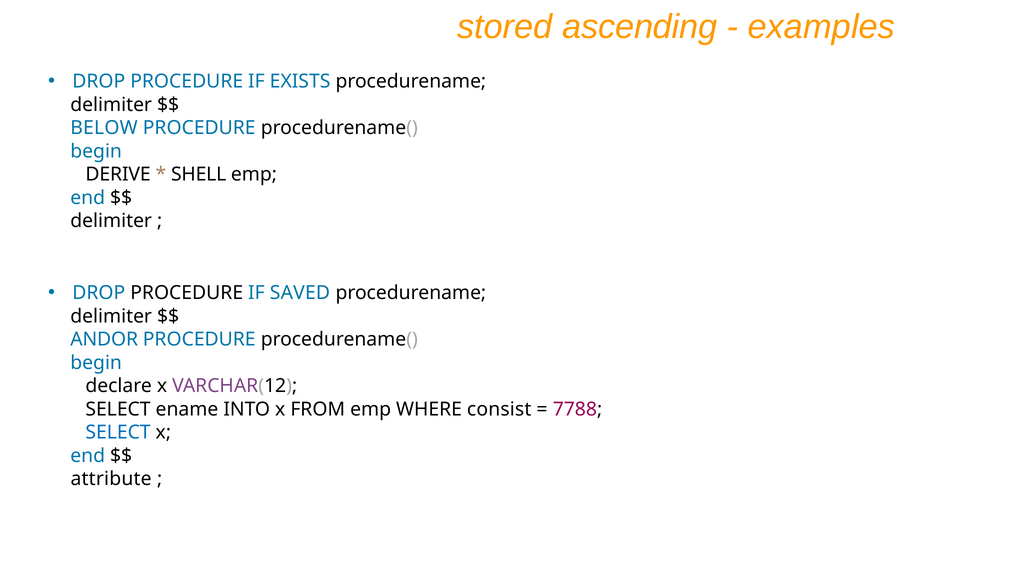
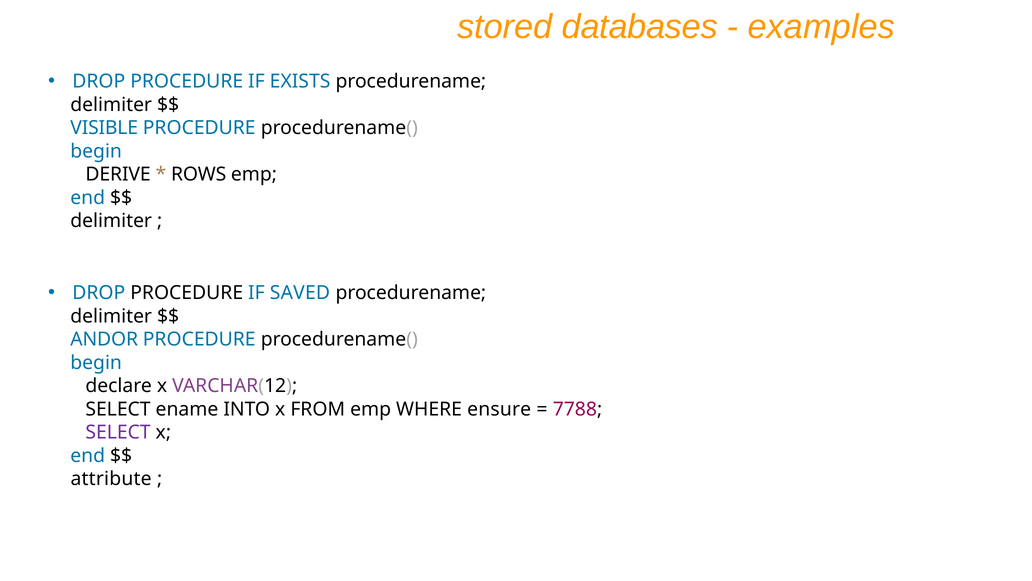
ascending: ascending -> databases (640, 27)
BELOW: BELOW -> VISIBLE (104, 128)
SHELL: SHELL -> ROWS (199, 174)
consist: consist -> ensure (499, 409)
SELECT colour: blue -> purple (118, 432)
